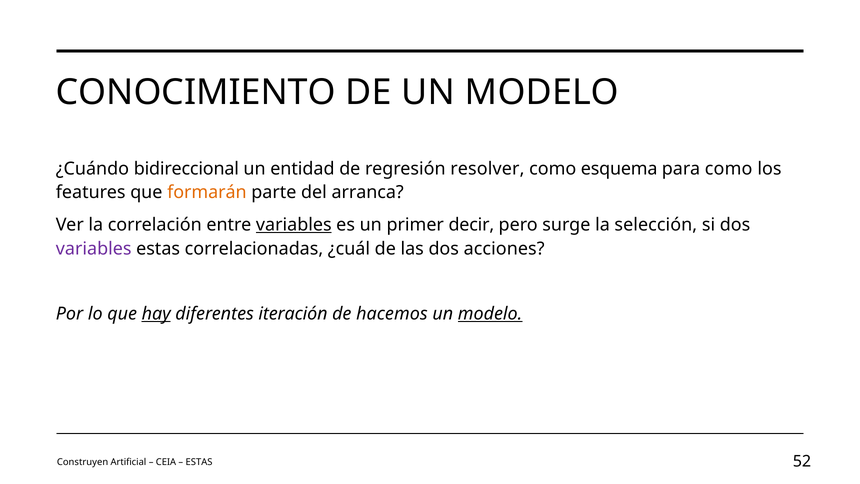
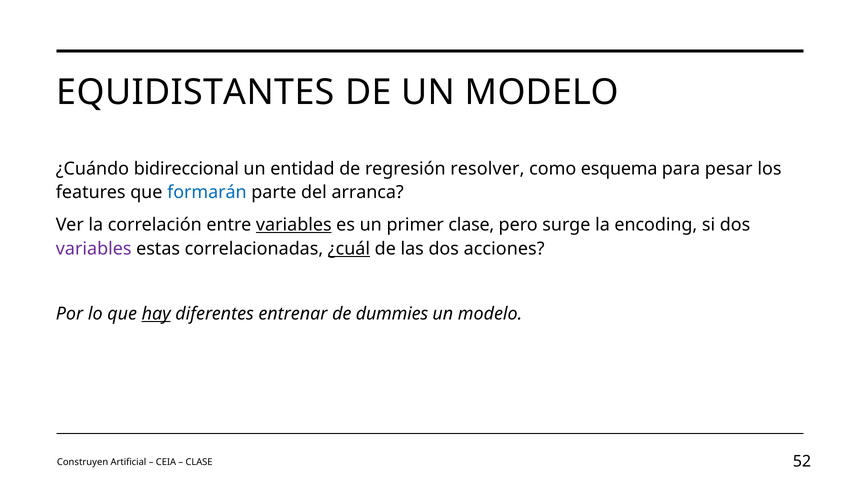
CONOCIMIENTO: CONOCIMIENTO -> EQUIDISTANTES (195, 92)
para como: como -> pesar (729, 169)
formarán colour: orange -> blue (207, 192)
primer decir: decir -> clase (471, 225)
selección: selección -> encoding (656, 225)
¿cuál underline: none -> present (349, 249)
iteración: iteración -> entrenar (293, 314)
hacemos: hacemos -> dummies (392, 314)
modelo underline: present -> none (490, 314)
ESTAS: ESTAS -> CLASE (199, 462)
